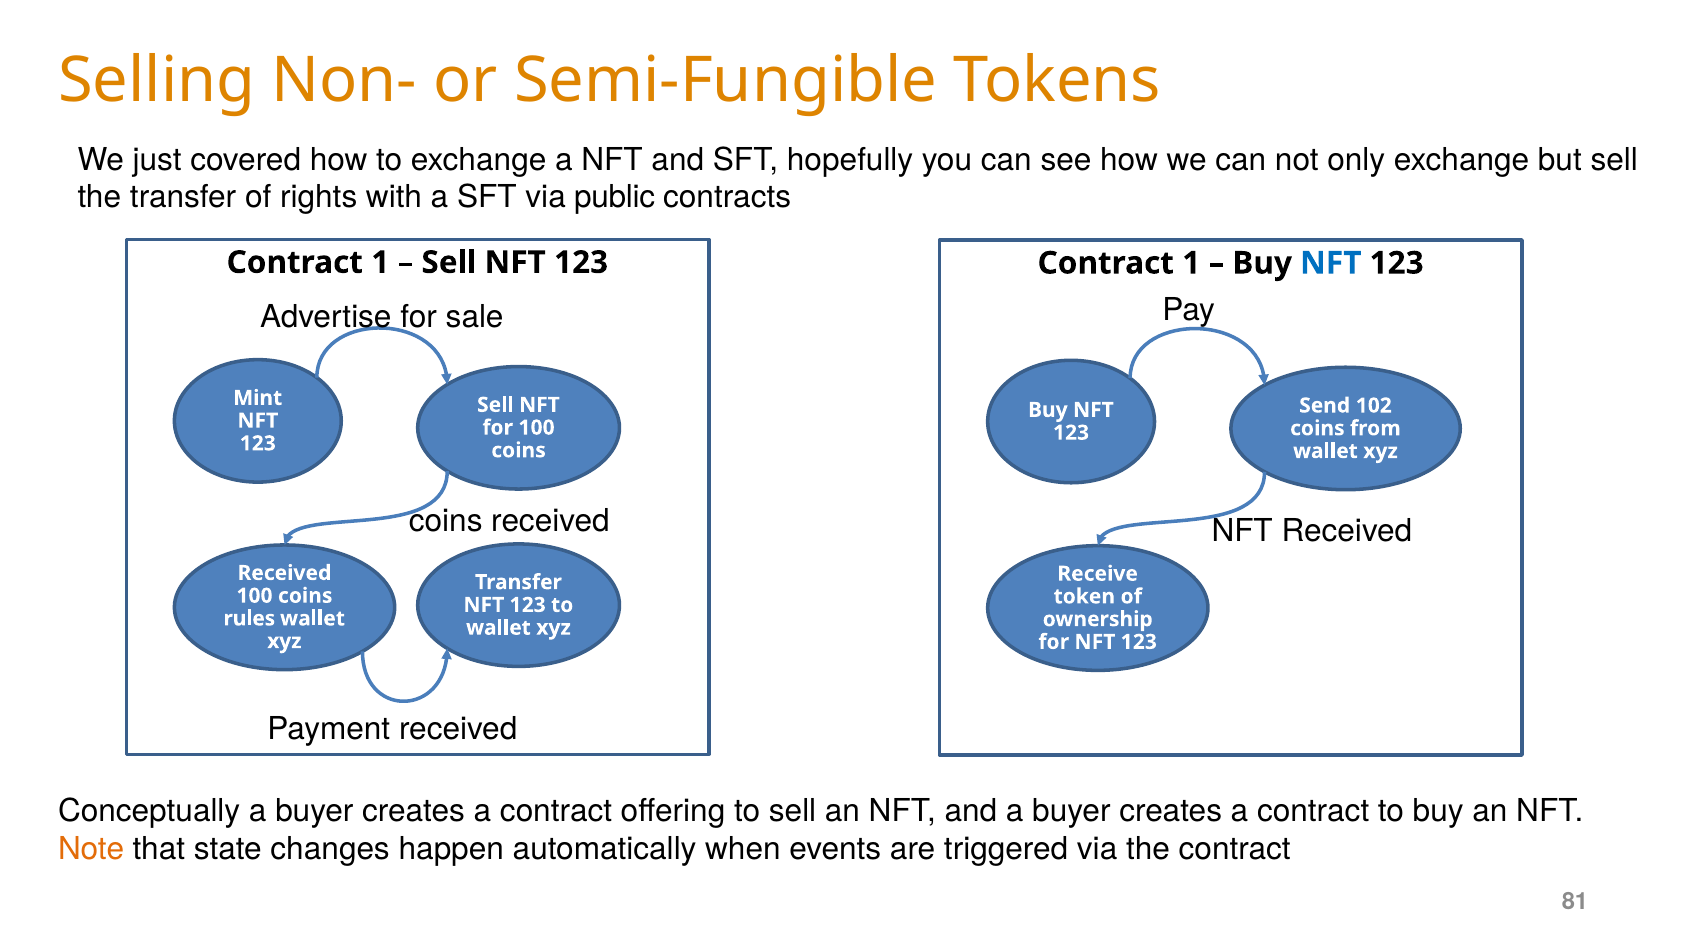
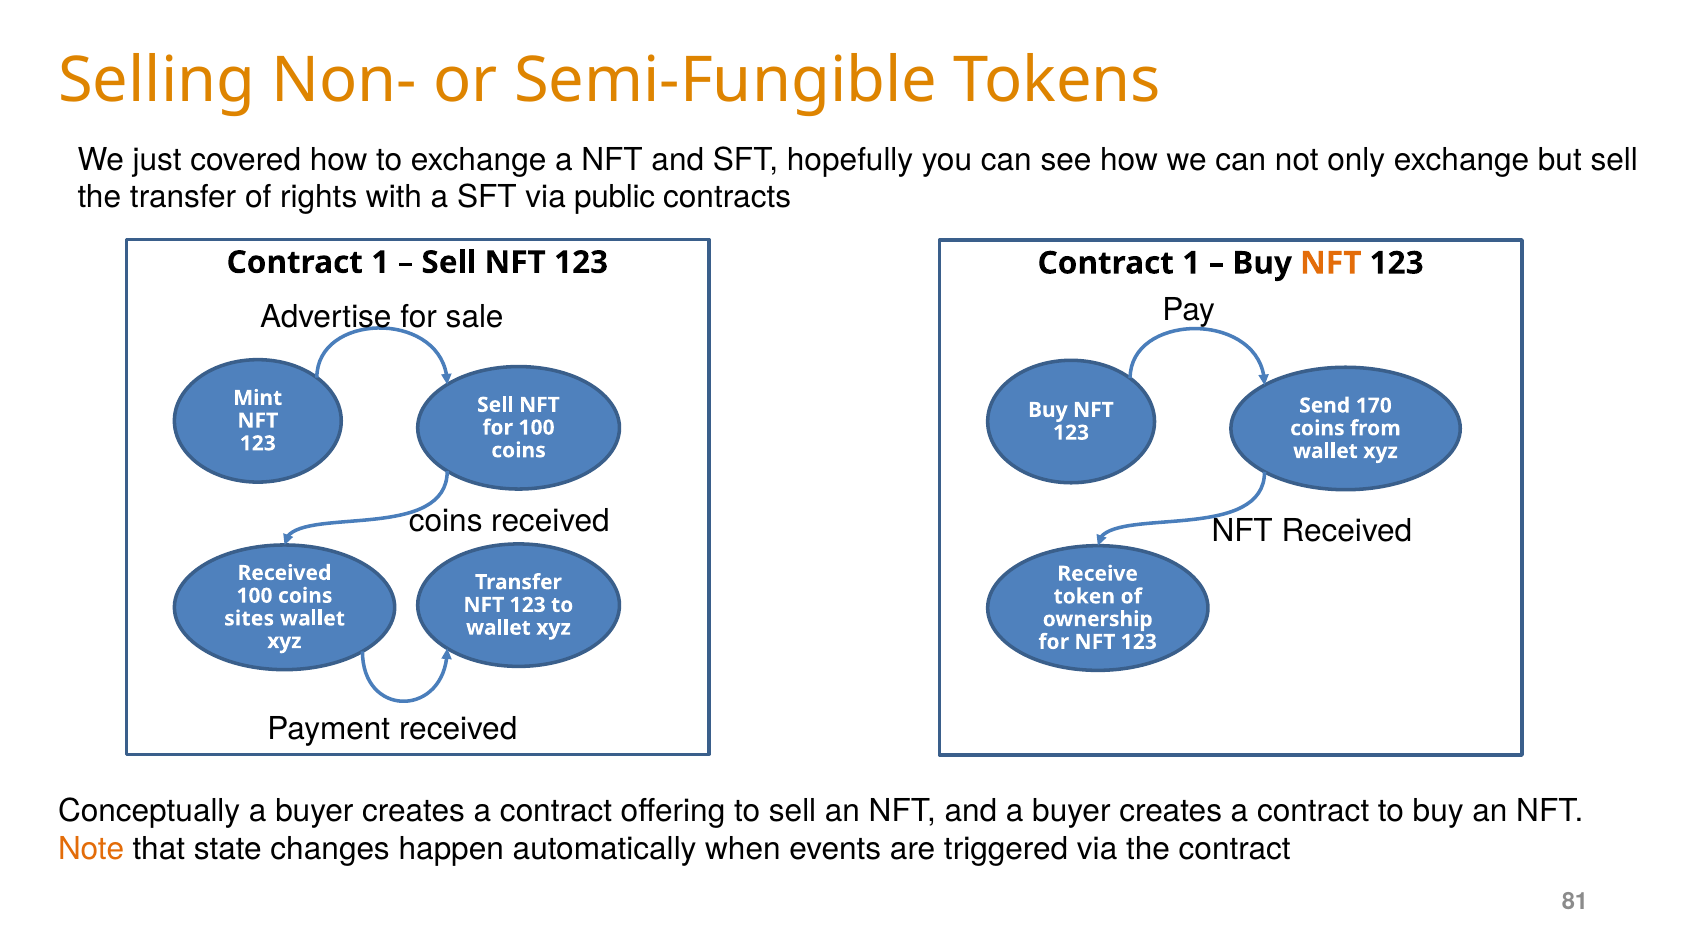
NFT colour: blue -> orange (1331, 263)
102: 102 -> 170 (1374, 406)
rules: rules -> sites (249, 618)
